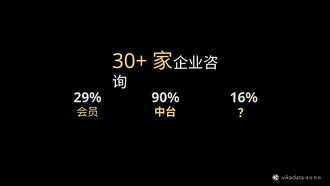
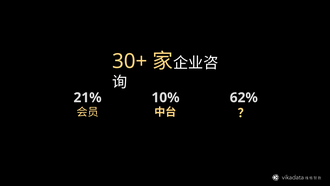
29%: 29% -> 21% (88, 97)
90%: 90% -> 10% (166, 97)
16%: 16% -> 62% (244, 97)
